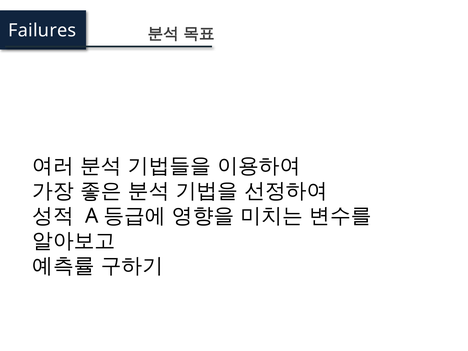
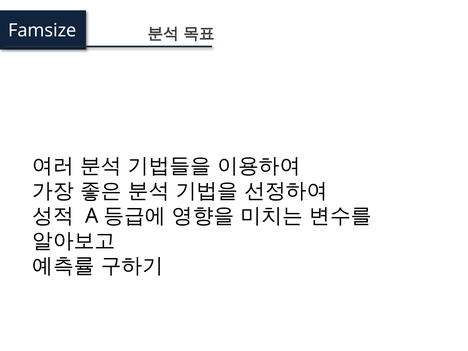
Failures: Failures -> Famsize (42, 31)
